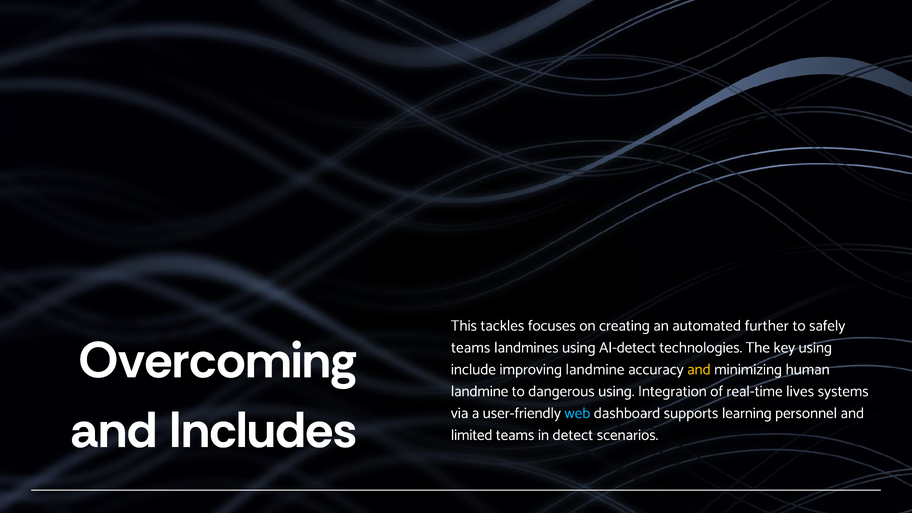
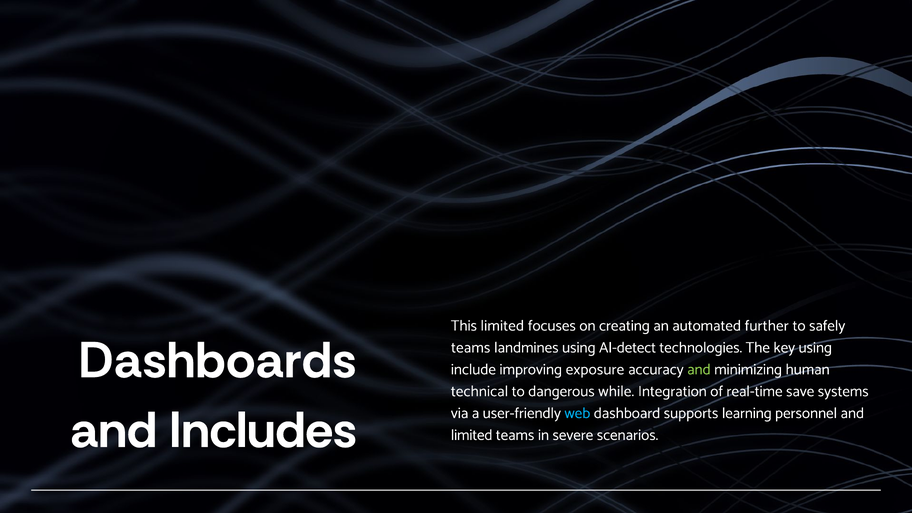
This tackles: tackles -> limited (502, 326)
Overcoming: Overcoming -> Dashboards (217, 361)
improving landmine: landmine -> exposure (595, 369)
and colour: yellow -> light green (699, 369)
landmine: landmine -> technical (479, 391)
dangerous using: using -> while (616, 391)
lives: lives -> save (800, 391)
detect: detect -> severe (573, 435)
